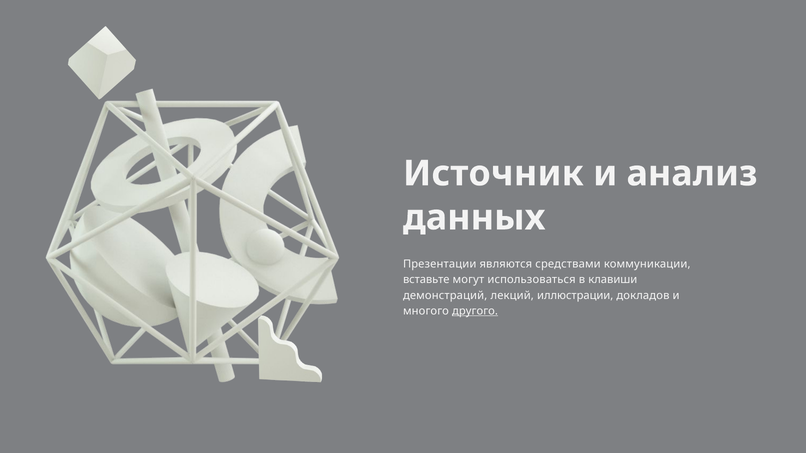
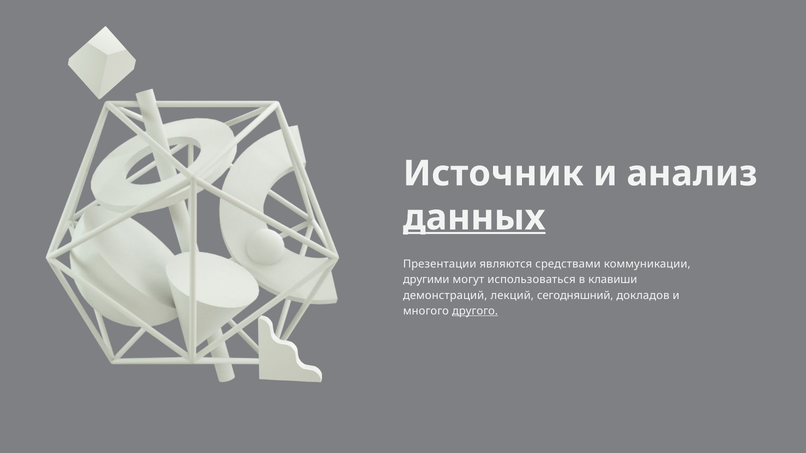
данных underline: none -> present (474, 218)
вставьте: вставьте -> другими (426, 280)
иллюстрации: иллюстрации -> сегодняшний (575, 296)
